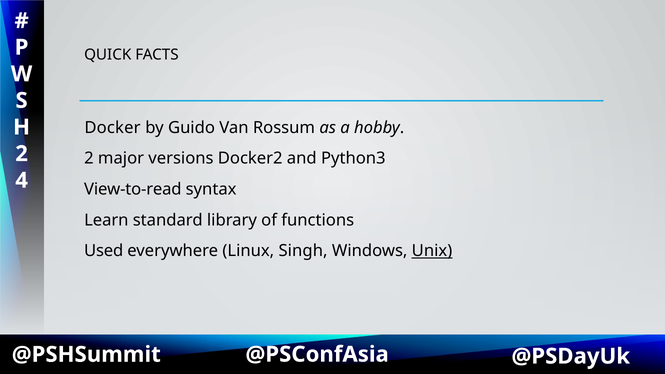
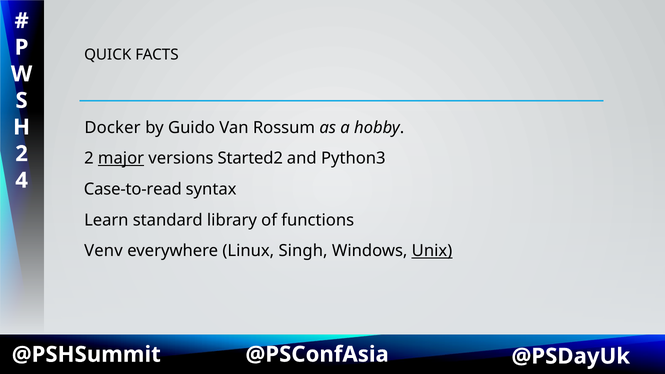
major underline: none -> present (121, 158)
Docker2: Docker2 -> Started2 (250, 158)
View-to-read: View-to-read -> Case-to-read (133, 189)
Used: Used -> Venv (103, 251)
